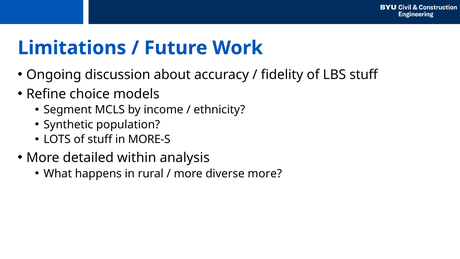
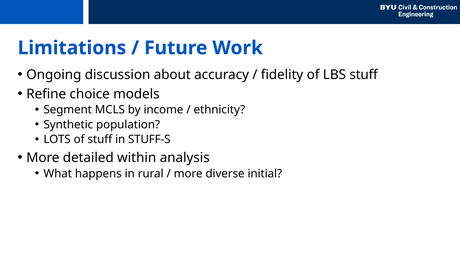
MORE-S: MORE-S -> STUFF-S (149, 139)
diverse more: more -> initial (265, 173)
